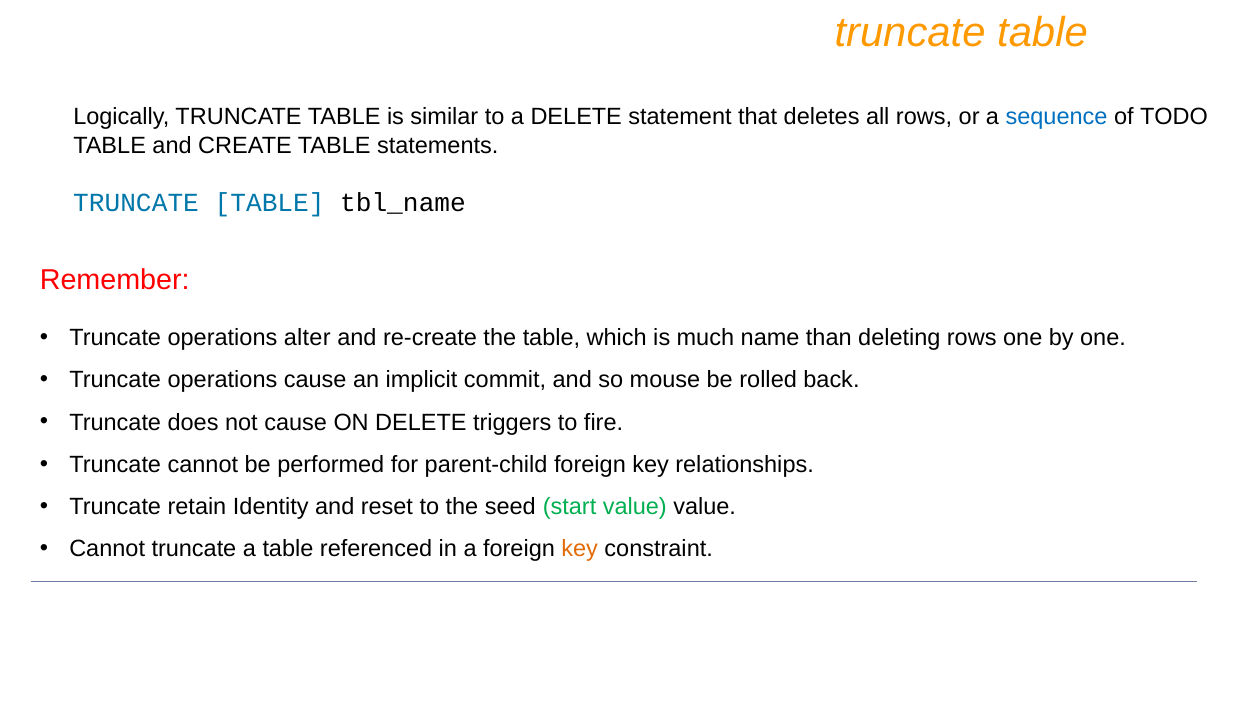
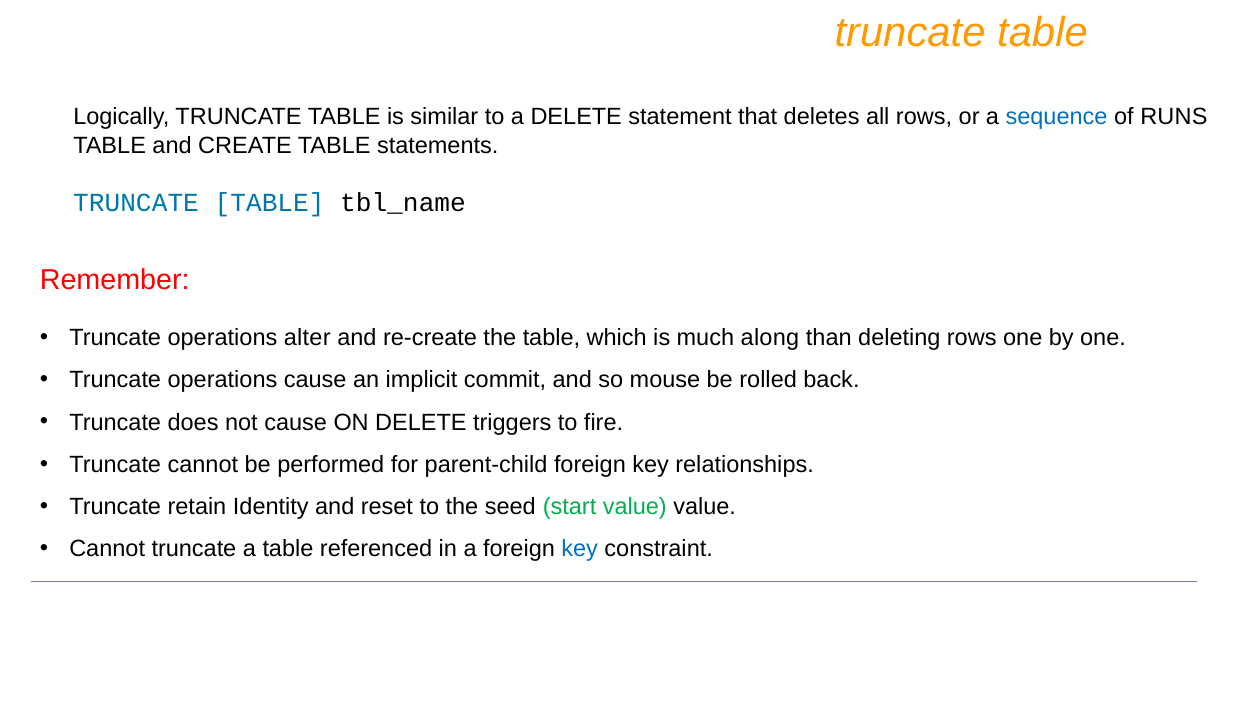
TODO: TODO -> RUNS (1174, 117)
name: name -> along (770, 338)
key colour: orange -> blue (580, 550)
